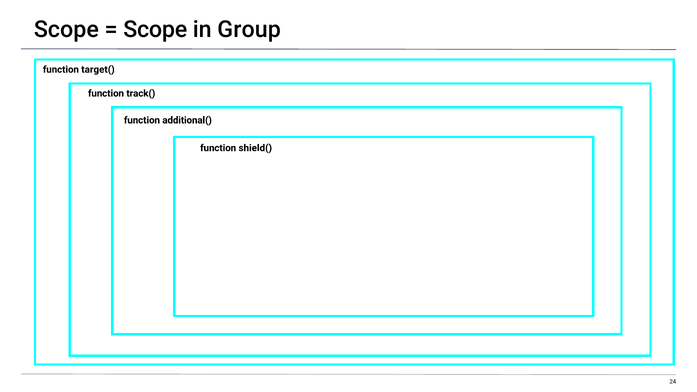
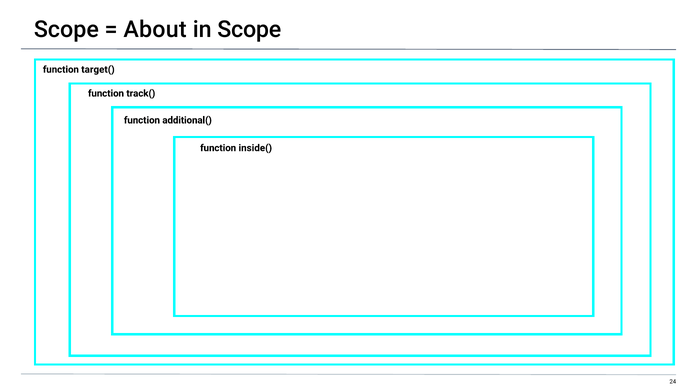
Scope: Scope -> About (155, 30)
in Group: Group -> Scope (249, 30)
shield(: shield( -> inside( (255, 148)
